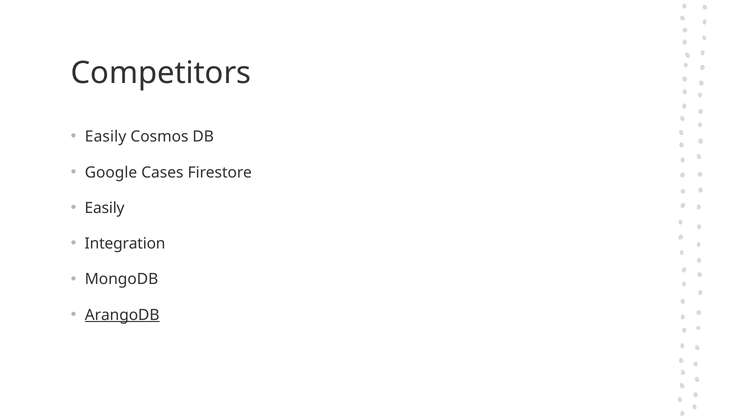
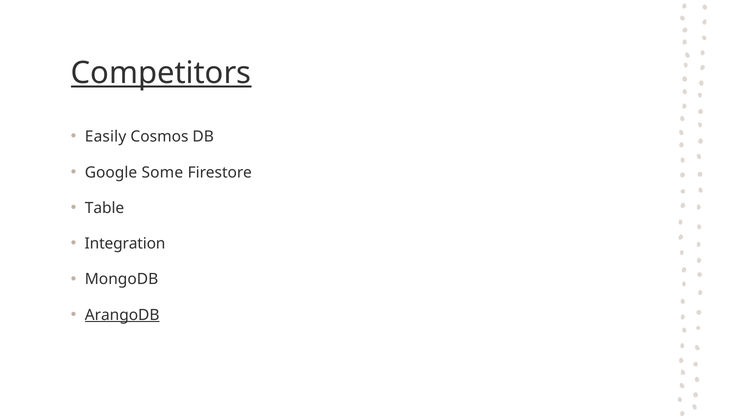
Competitors underline: none -> present (161, 73)
Cases: Cases -> Some (162, 173)
Easily: Easily -> Table (105, 208)
